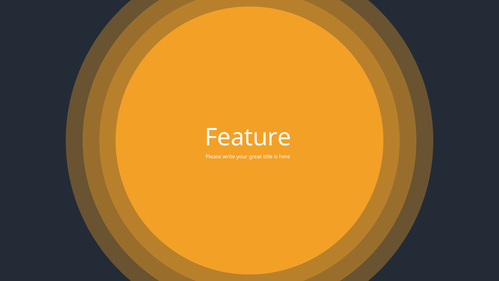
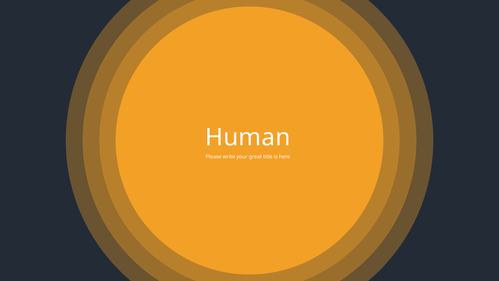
Feature: Feature -> Human (248, 137)
